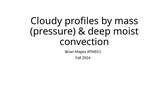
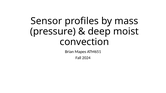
Cloudy: Cloudy -> Sensor (46, 21)
